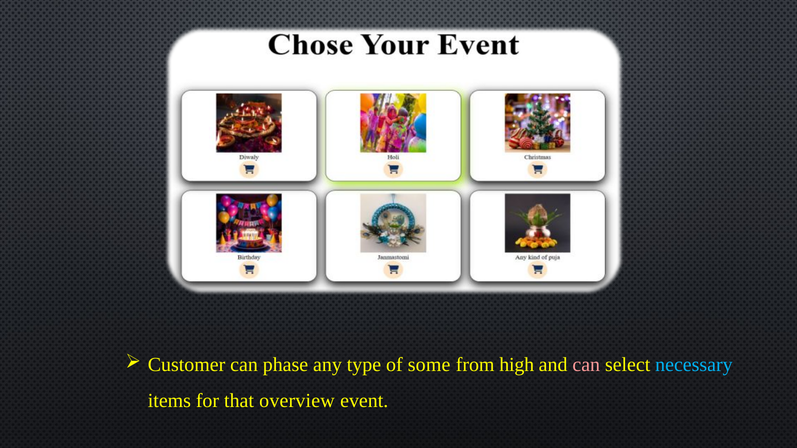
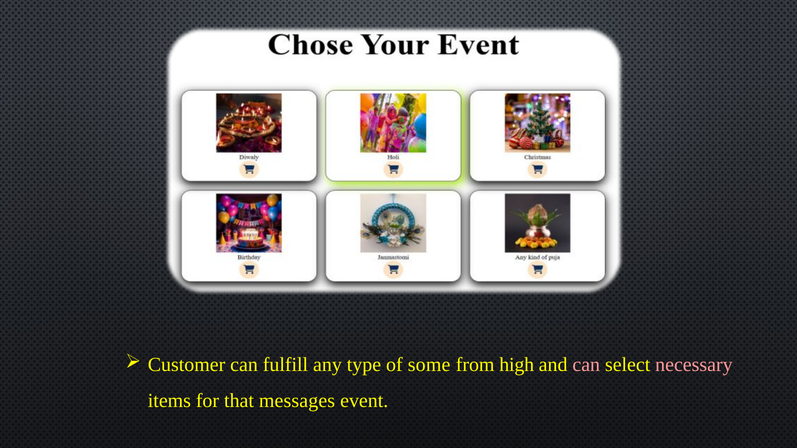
phase: phase -> fulfill (285, 365)
necessary colour: light blue -> pink (694, 365)
overview: overview -> messages (297, 401)
